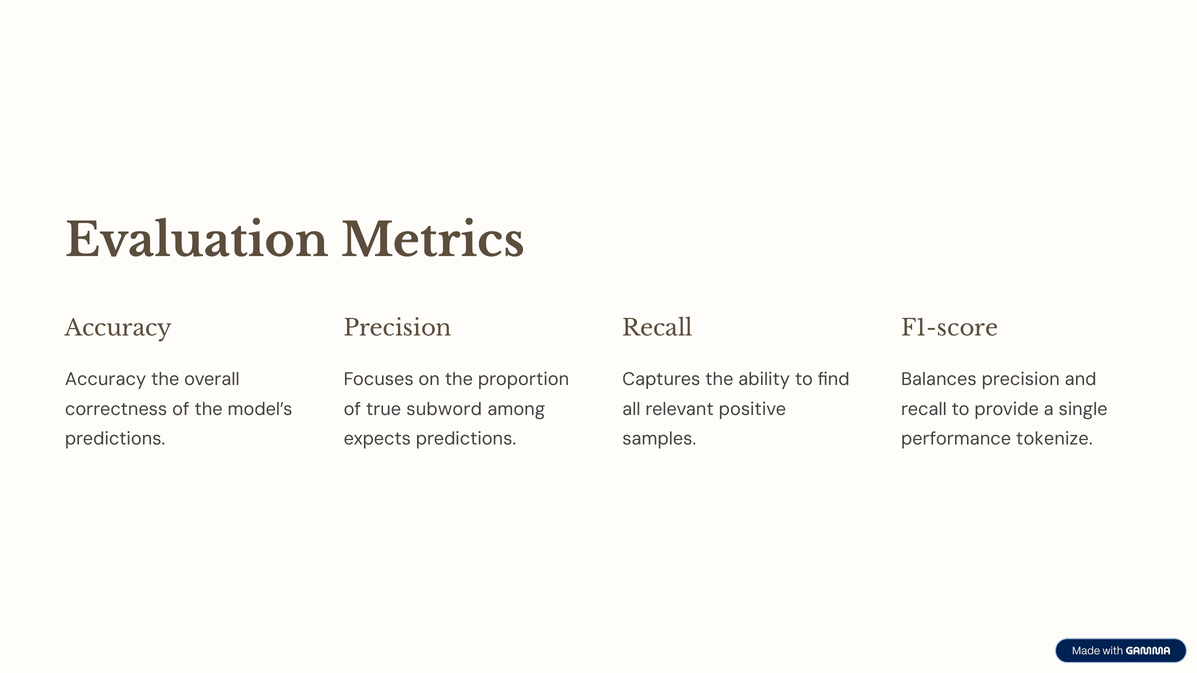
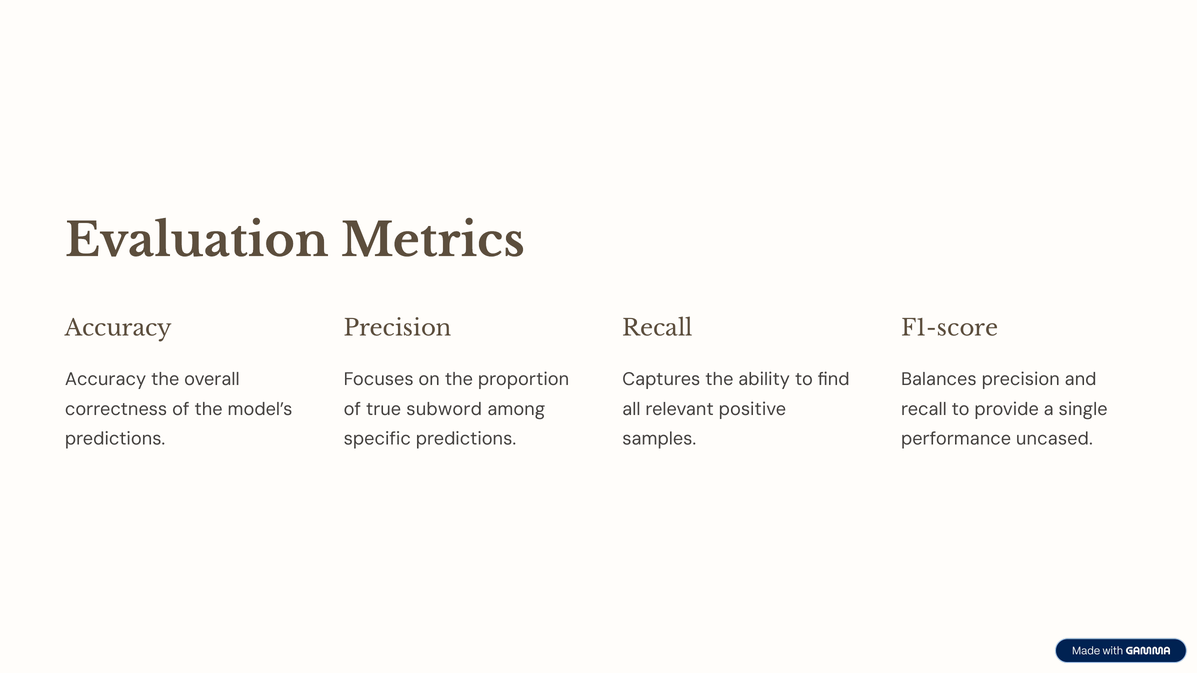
expects: expects -> specific (377, 439)
tokenize: tokenize -> uncased (1054, 439)
